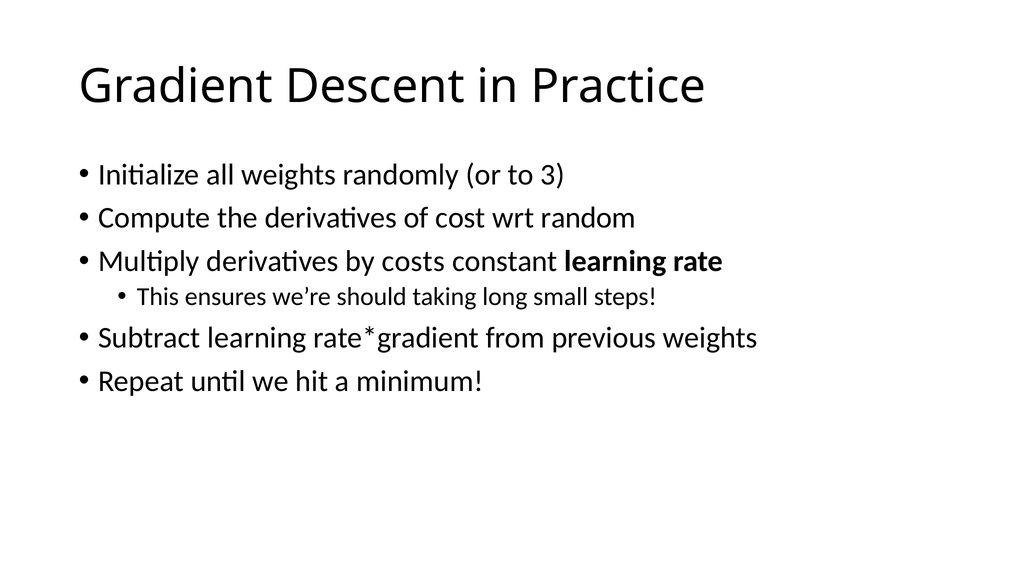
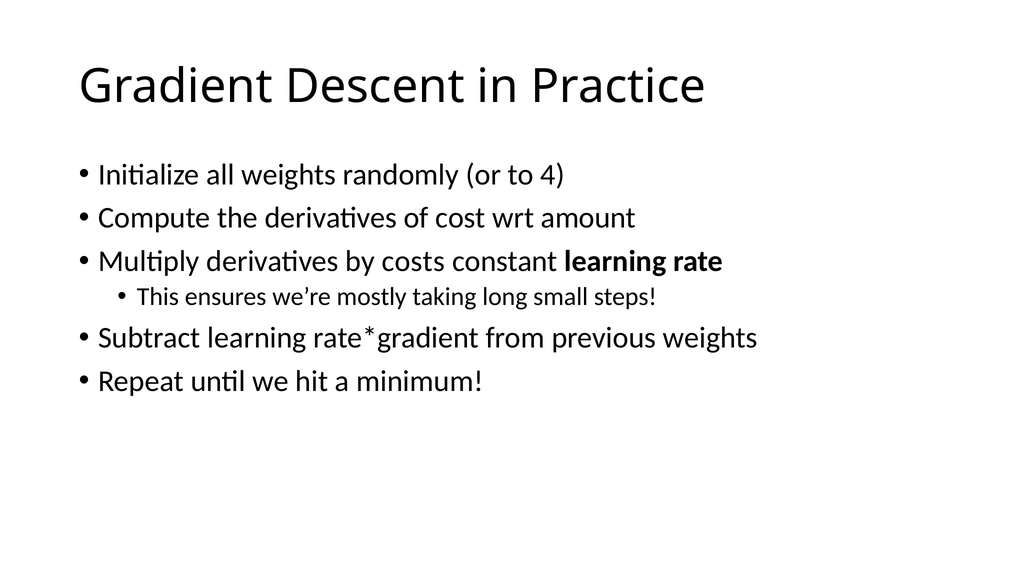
3: 3 -> 4 (553, 175)
random: random -> amount (588, 218)
should: should -> mostly (372, 297)
